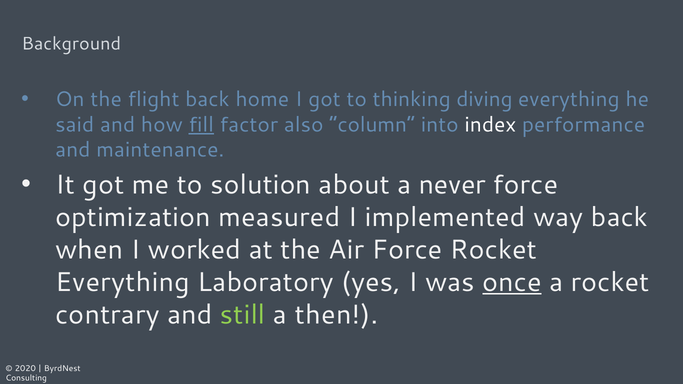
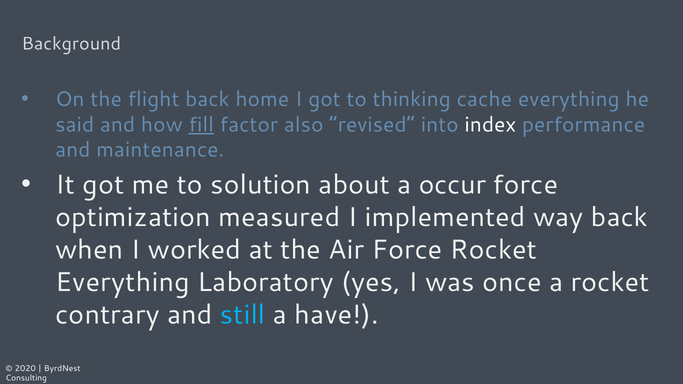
diving: diving -> cache (484, 99)
column: column -> revised (372, 125)
never: never -> occur (452, 185)
once underline: present -> none (512, 282)
still colour: light green -> light blue (243, 315)
then: then -> have (337, 315)
